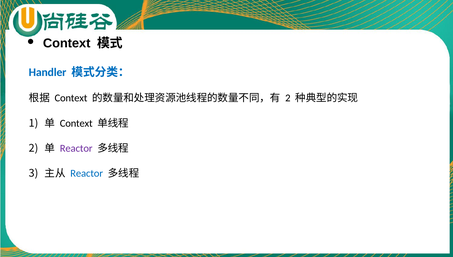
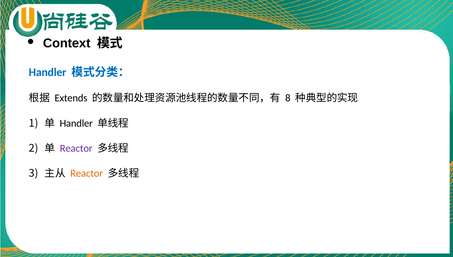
Context: Context -> Extends (71, 98)
2: 2 -> 8 (288, 98)
Context: Context -> Handler (76, 123)
Reactor colour: blue -> orange (87, 173)
